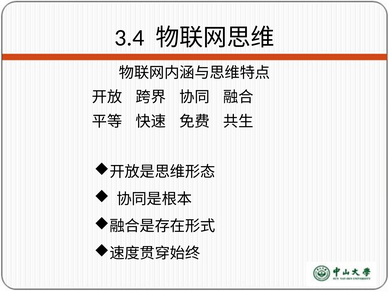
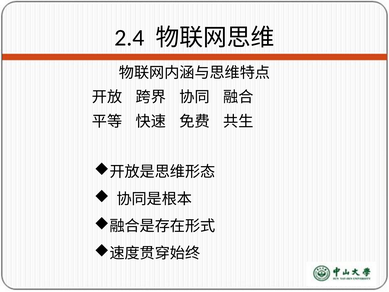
3.4: 3.4 -> 2.4 (129, 38)
